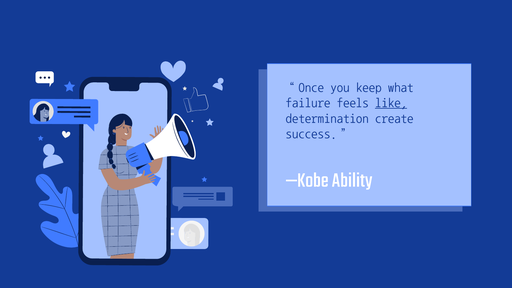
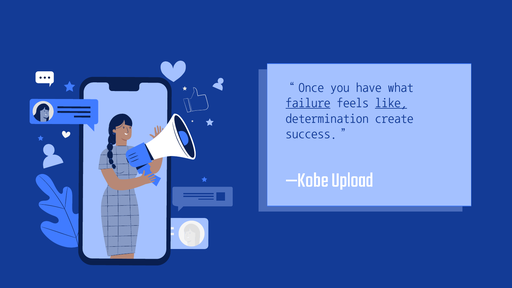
keep: keep -> have (369, 87)
failure underline: none -> present (308, 103)
Ability: Ability -> Upload (352, 180)
